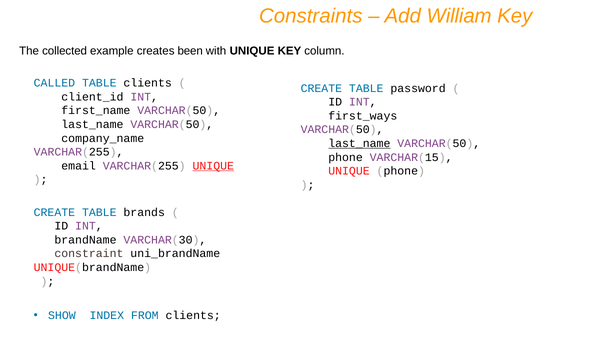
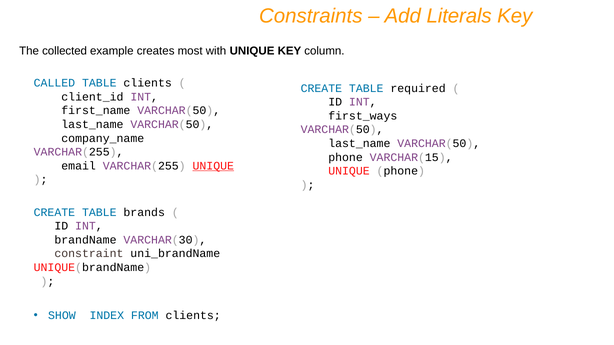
William: William -> Literals (459, 16)
been: been -> most (190, 51)
password: password -> required (418, 88)
last_name underline: present -> none (359, 144)
